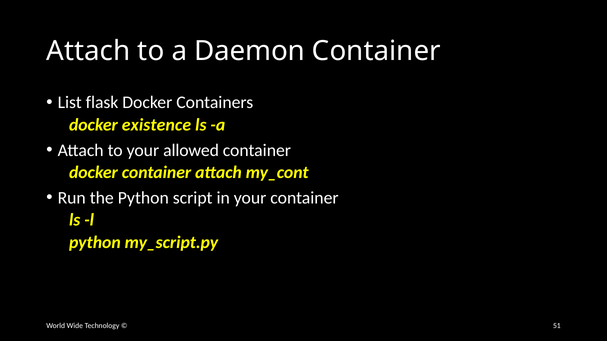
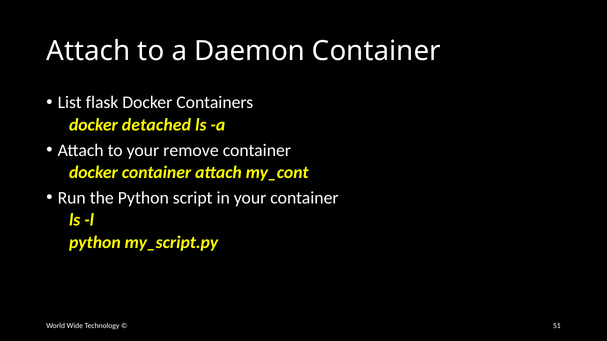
existence: existence -> detached (156, 125)
allowed: allowed -> remove (191, 150)
